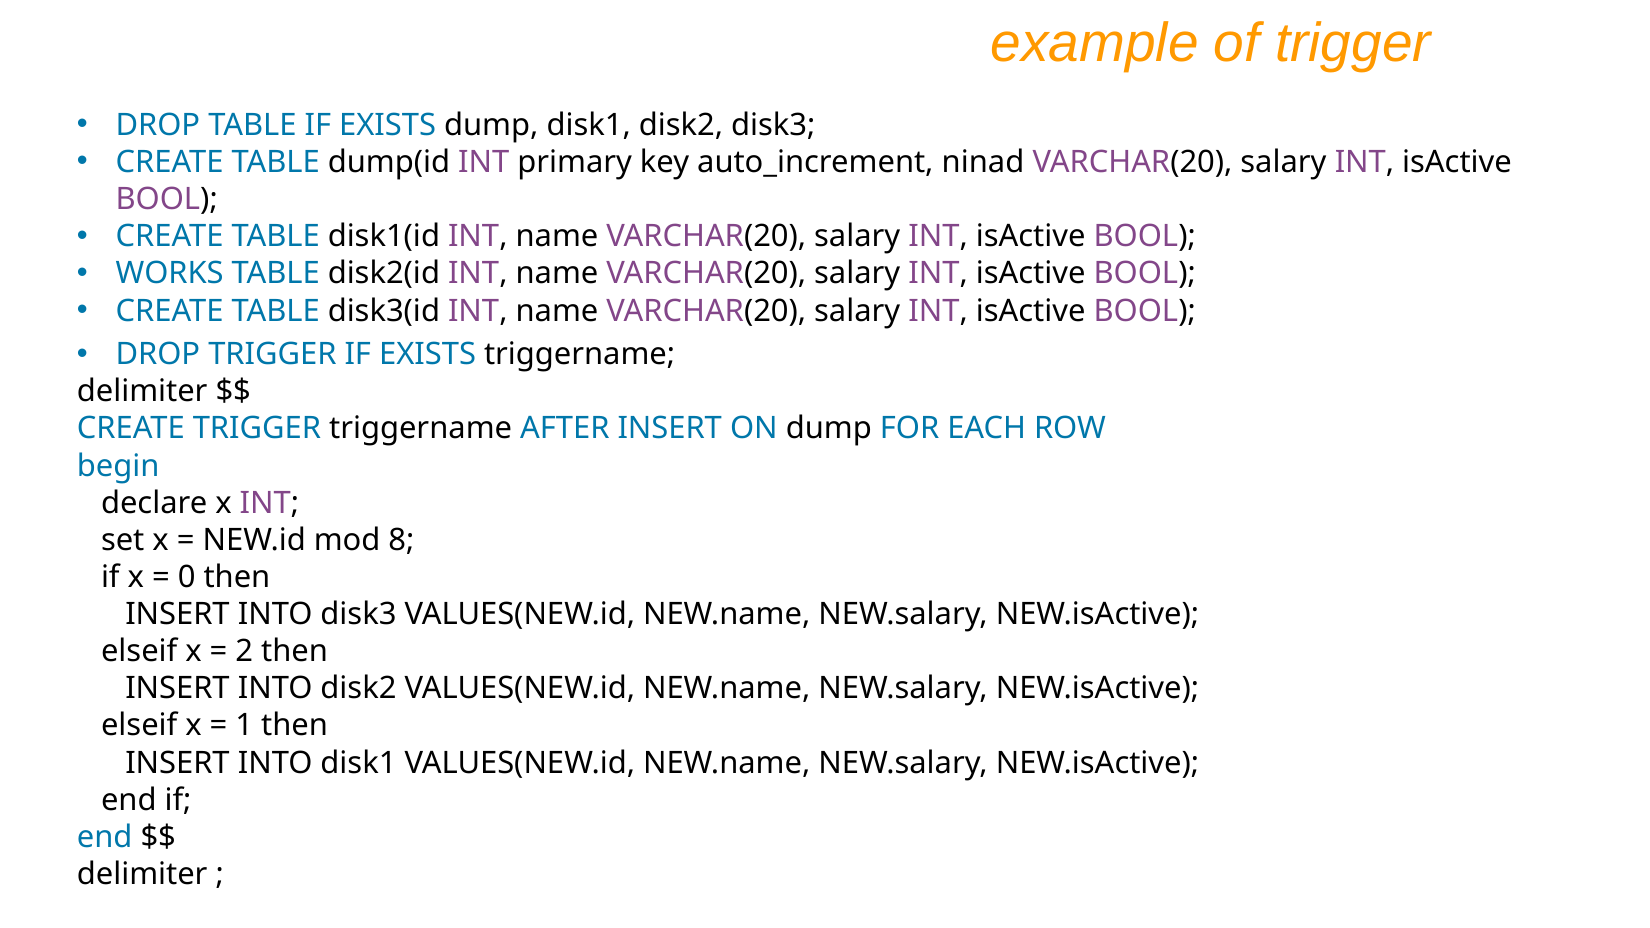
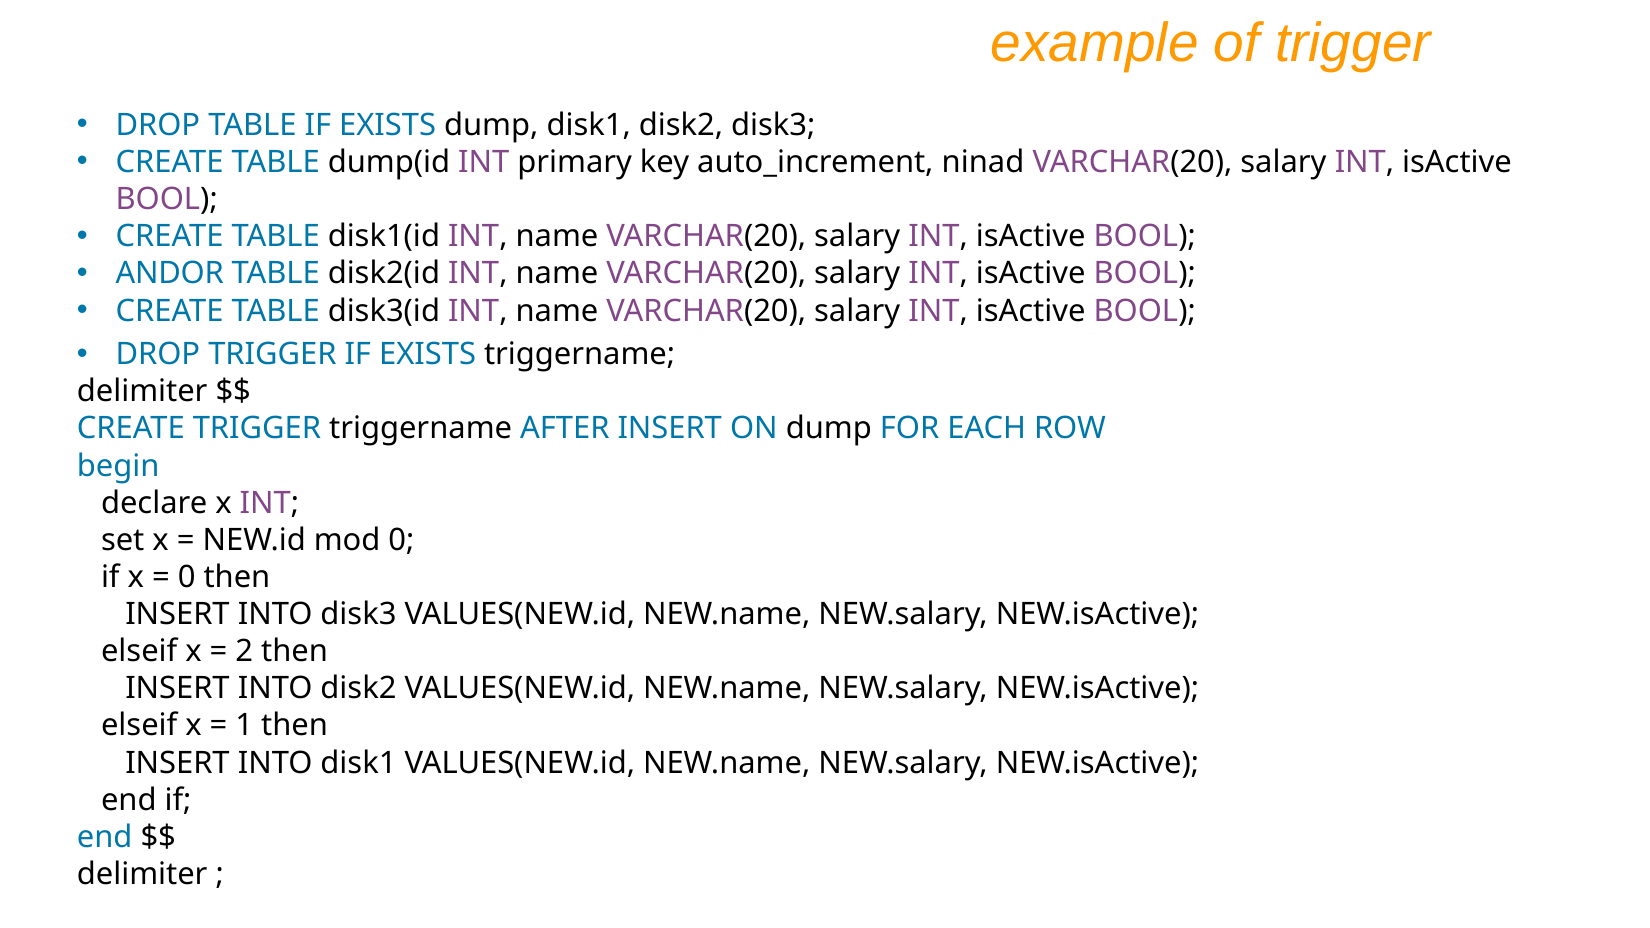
WORKS: WORKS -> ANDOR (170, 274)
mod 8: 8 -> 0 (401, 540)
